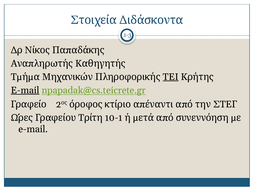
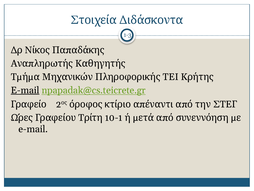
ΤΕΙ underline: present -> none (171, 77)
